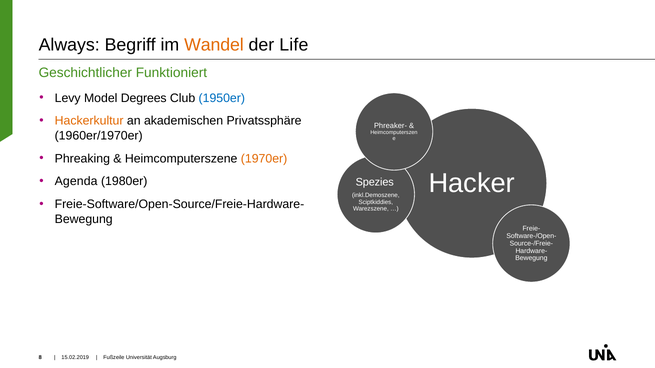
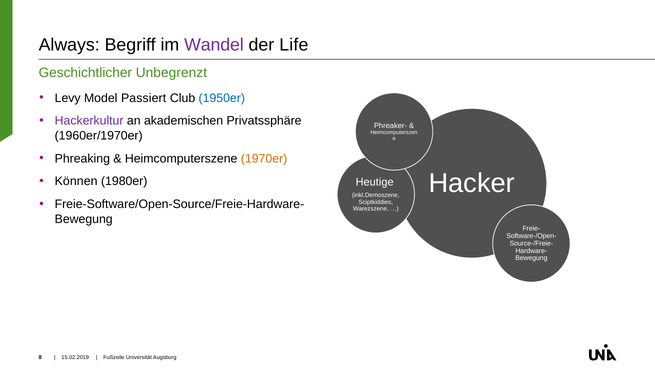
Wandel colour: orange -> purple (214, 45)
Funktioniert: Funktioniert -> Unbegrenzt (171, 73)
Degrees: Degrees -> Passiert (144, 98)
Hackerkultur colour: orange -> purple (89, 121)
Agenda: Agenda -> Können (76, 182)
Spezies: Spezies -> Heutige (375, 183)
